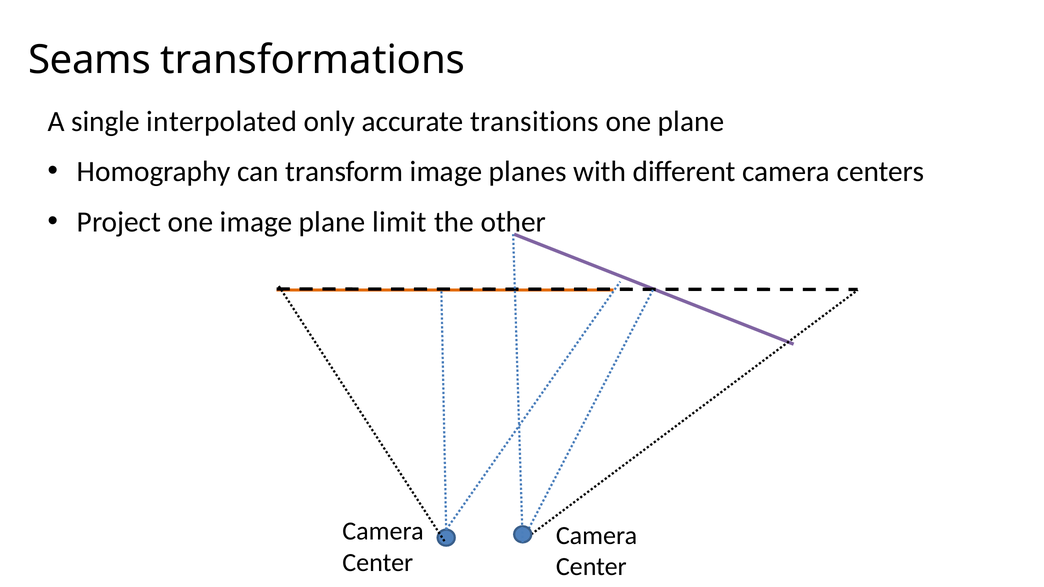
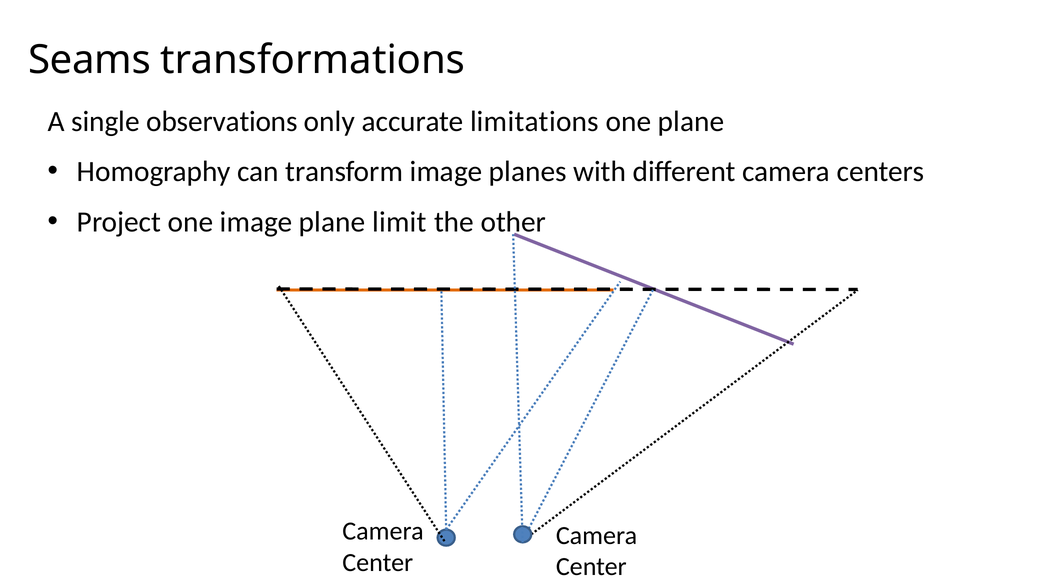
interpolated: interpolated -> observations (222, 121)
transitions: transitions -> limitations (534, 121)
